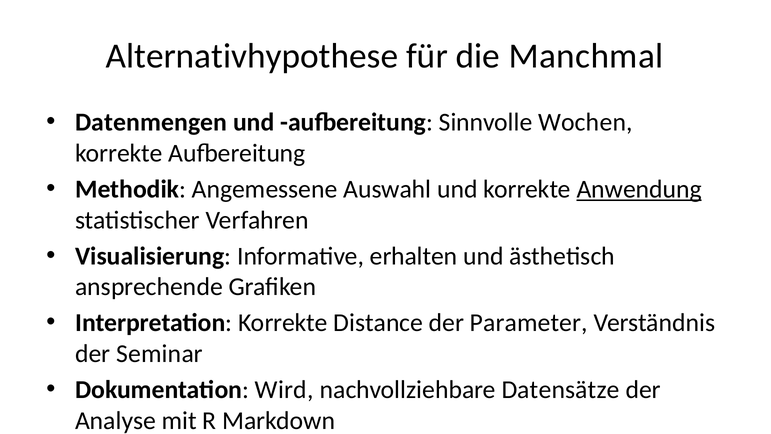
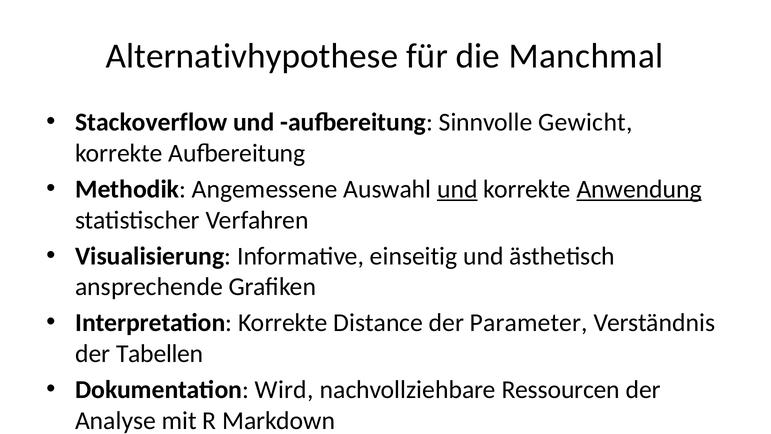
Datenmengen: Datenmengen -> Stackoverflow (151, 122)
Wochen: Wochen -> Gewicht (585, 122)
und underline: none -> present (457, 189)
erhalten: erhalten -> einseitig (414, 256)
Seminar: Seminar -> Tabellen (160, 354)
Datensätze: Datensätze -> Ressourcen (561, 390)
